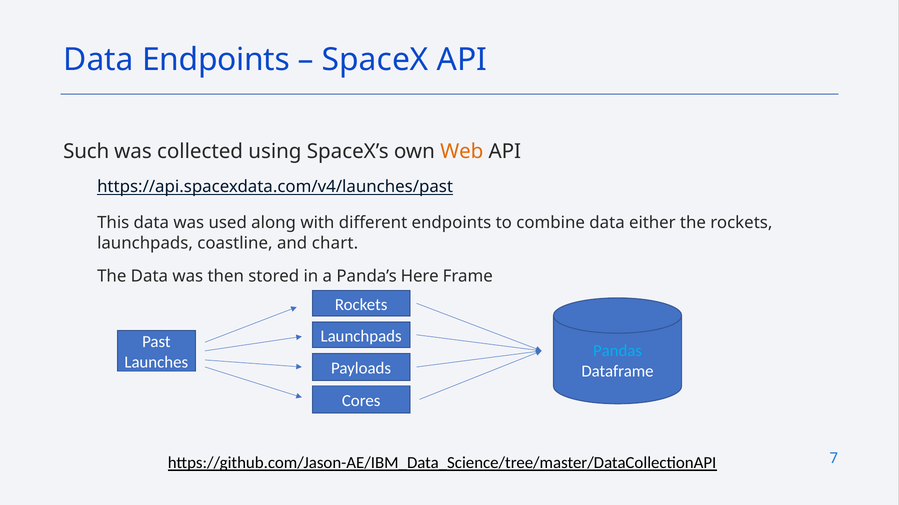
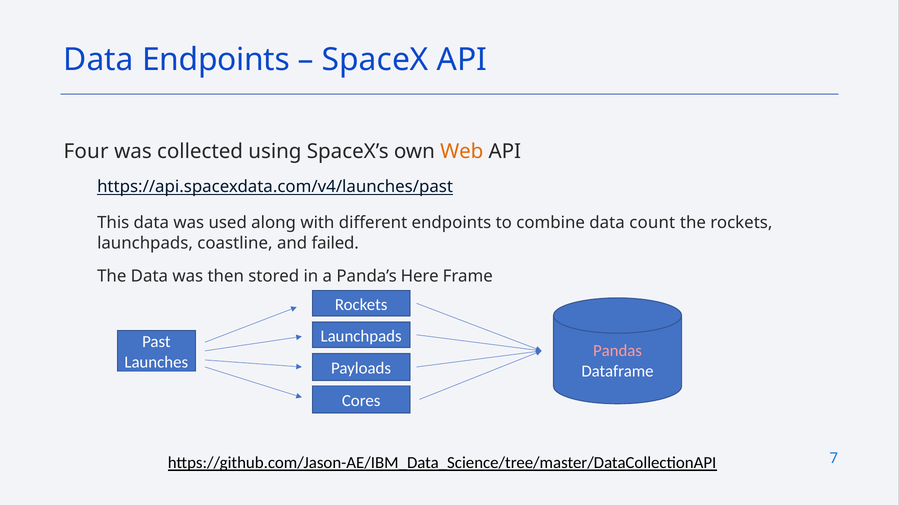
Such: Such -> Four (86, 152)
either: either -> count (652, 223)
chart: chart -> failed (335, 243)
Pandas colour: light blue -> pink (618, 351)
